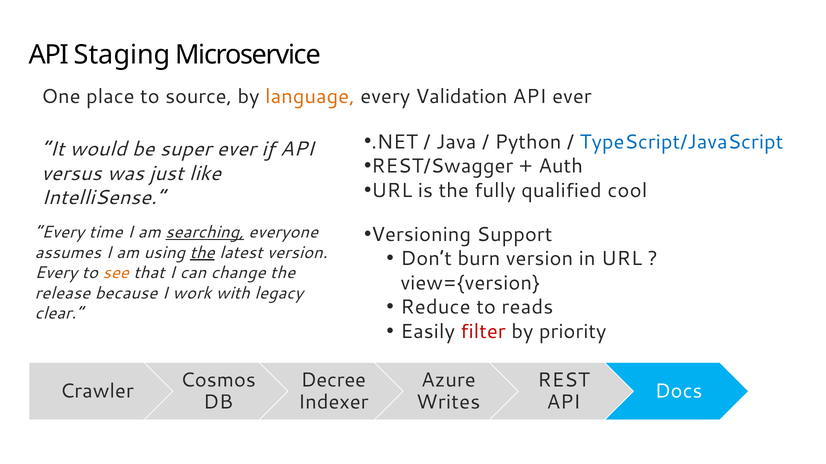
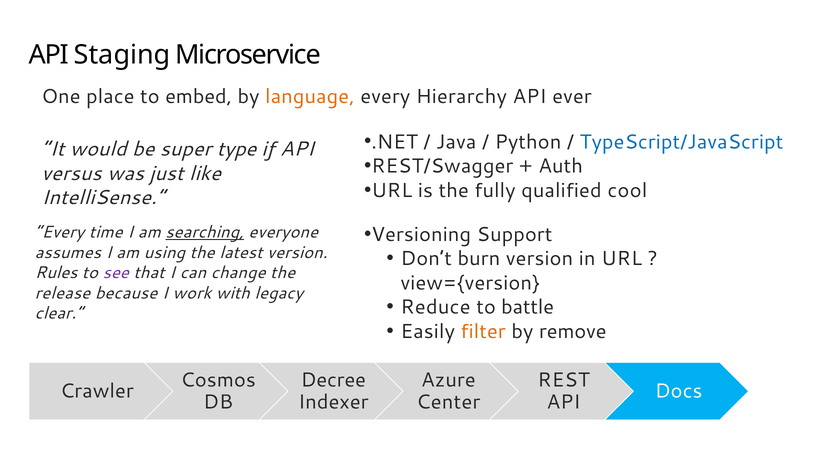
source: source -> embed (199, 96)
Validation: Validation -> Hierarchy (461, 96)
super ever: ever -> type (237, 149)
the underline: present -> none (202, 253)
Every: Every -> Rules (56, 273)
see colour: orange -> purple (116, 273)
reads: reads -> battle (528, 308)
filter colour: red -> orange (483, 332)
priority: priority -> remove (573, 332)
Writes: Writes -> Center (448, 402)
